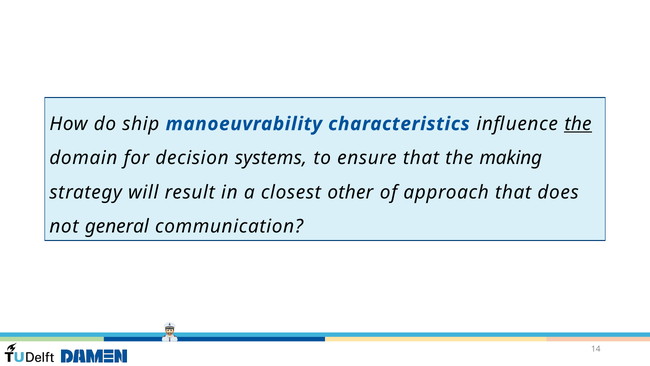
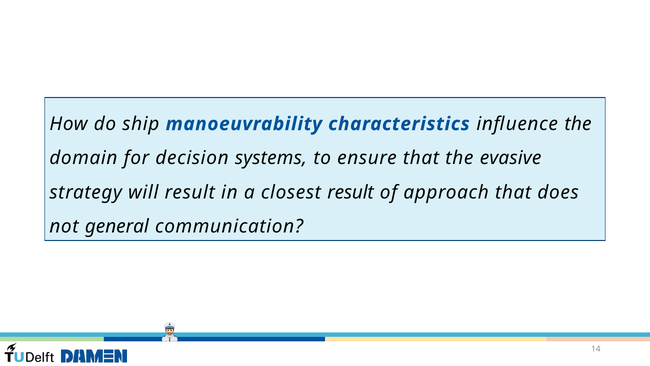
the underline: present -> none (578, 124)
making: making -> evasive (511, 158)
closest other: other -> result (351, 192)
